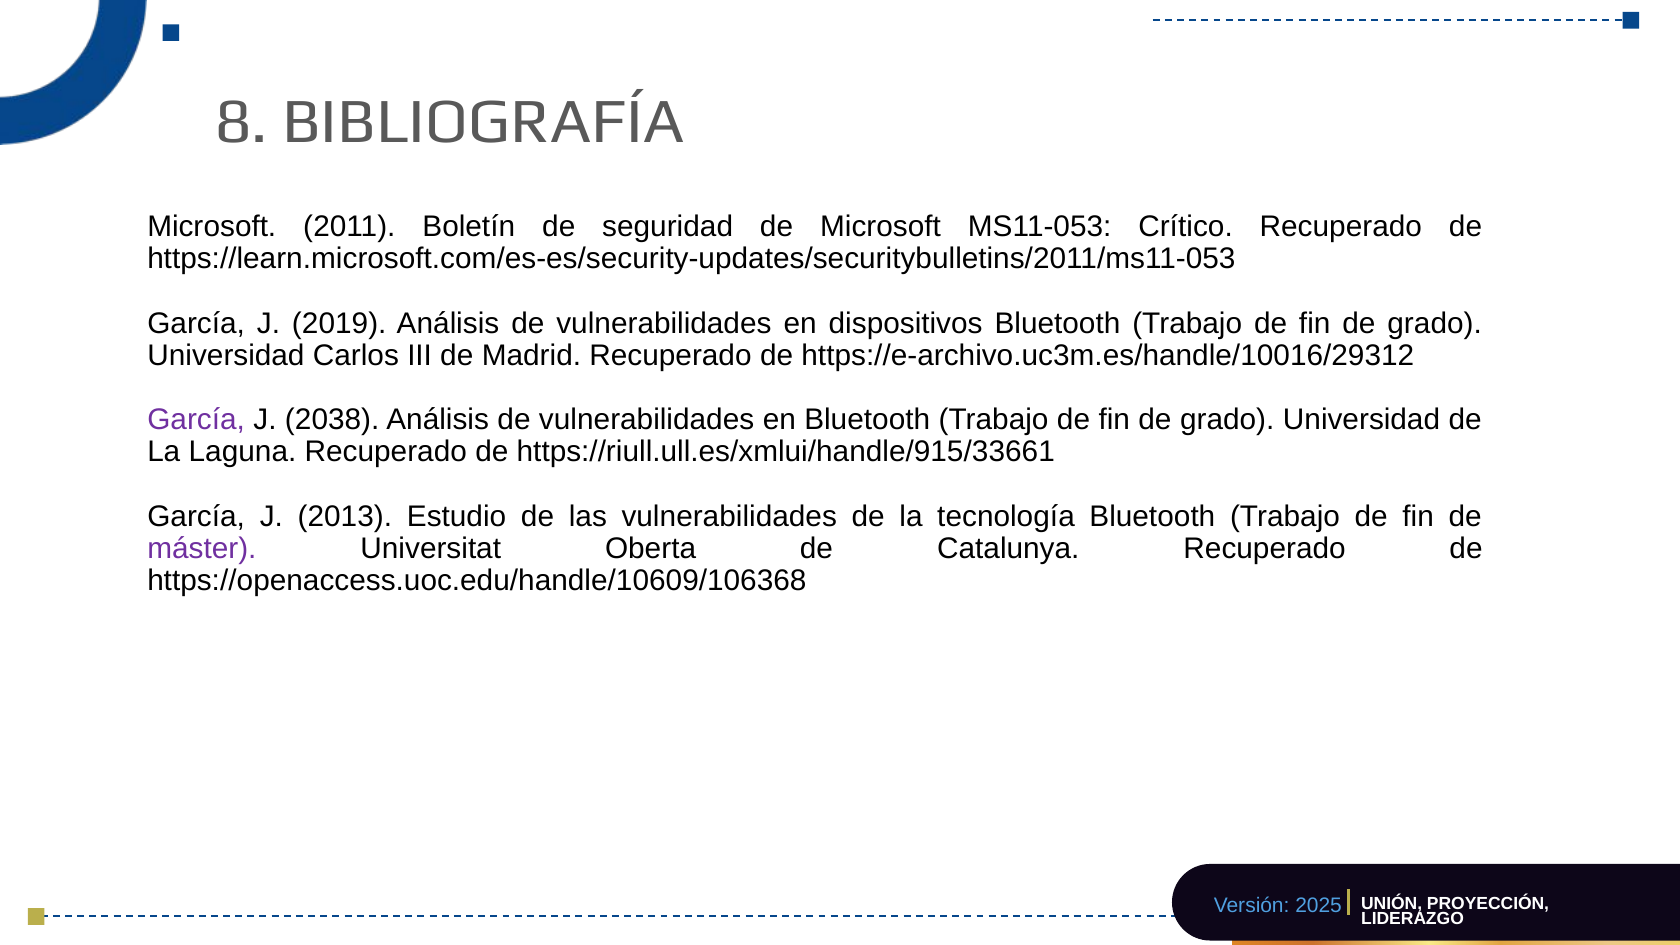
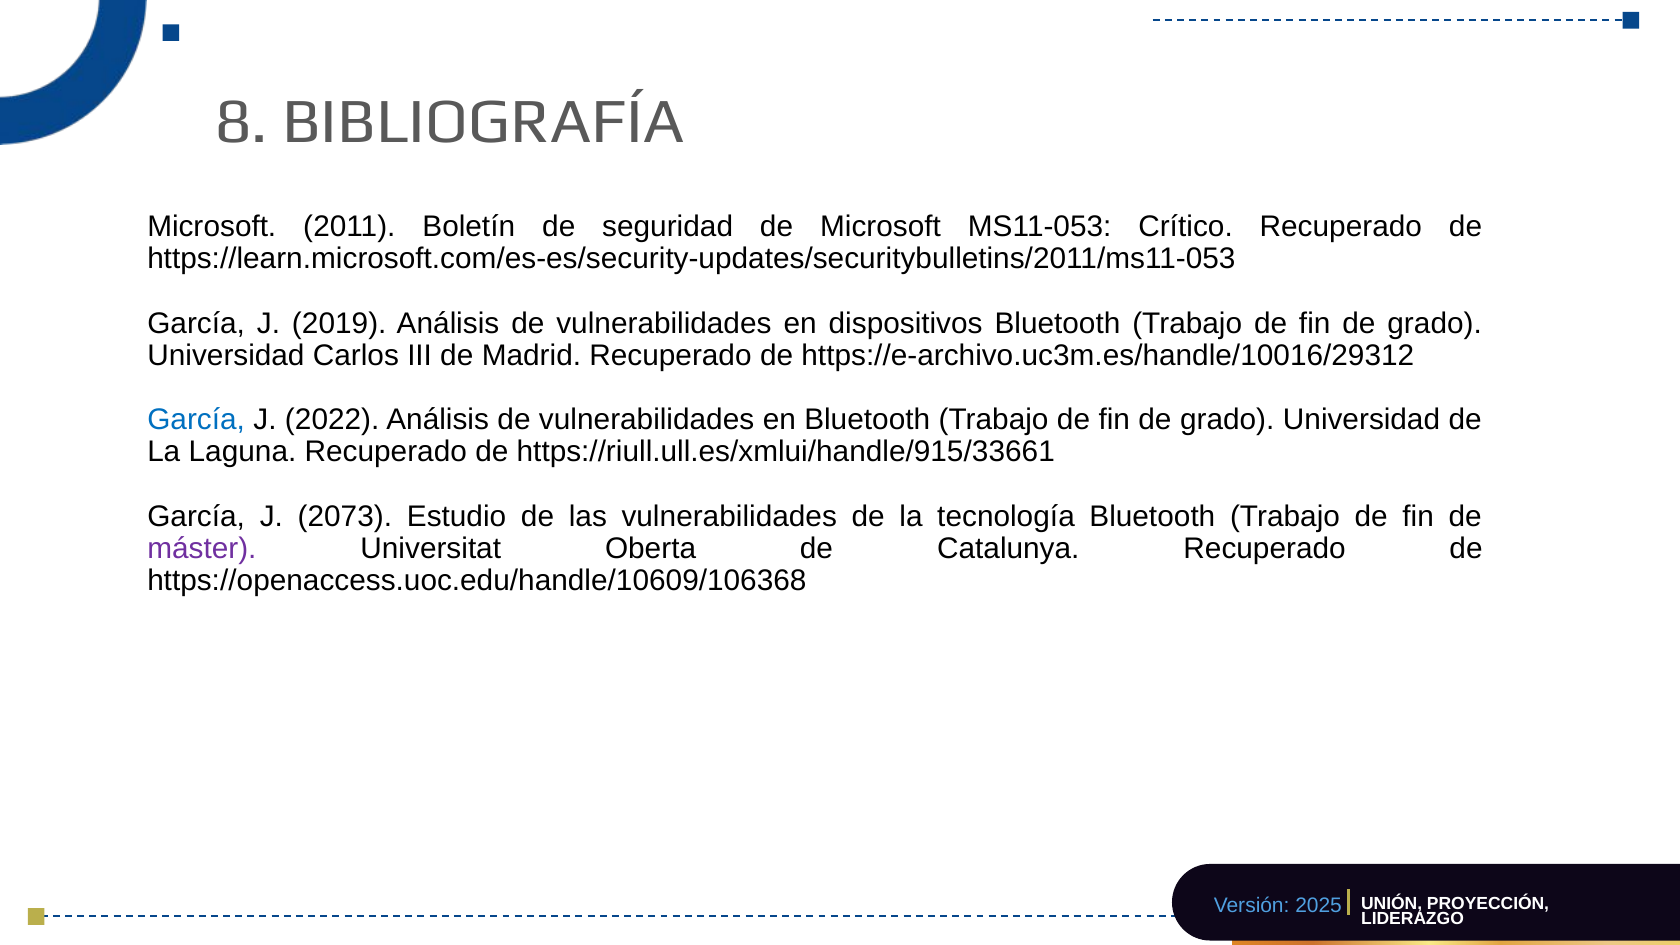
García colour: purple -> blue (196, 420)
2038: 2038 -> 2022 (332, 420)
2013: 2013 -> 2073 (345, 516)
